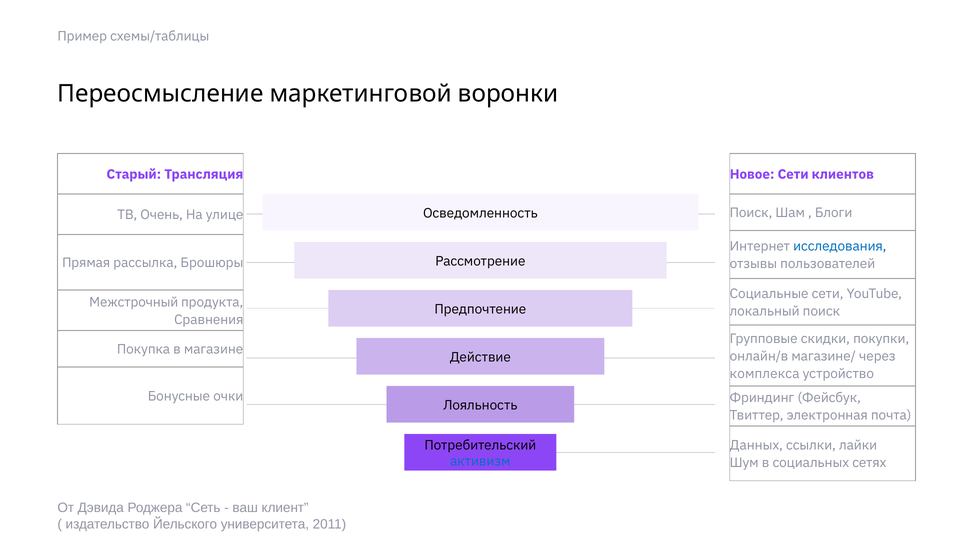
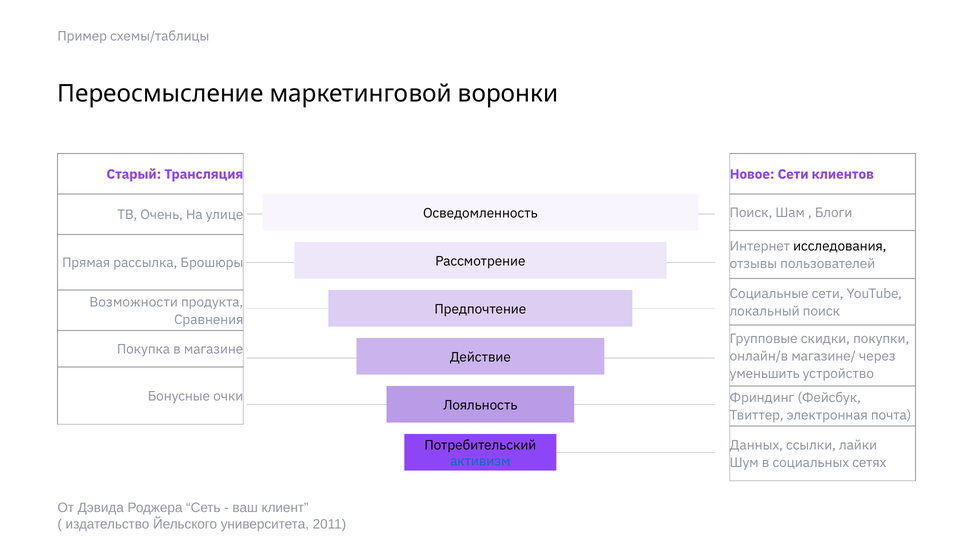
исследования colour: blue -> black (840, 246)
Межстрочный: Межстрочный -> Возможности (134, 302)
комплекса: комплекса -> уменьшить (765, 373)
